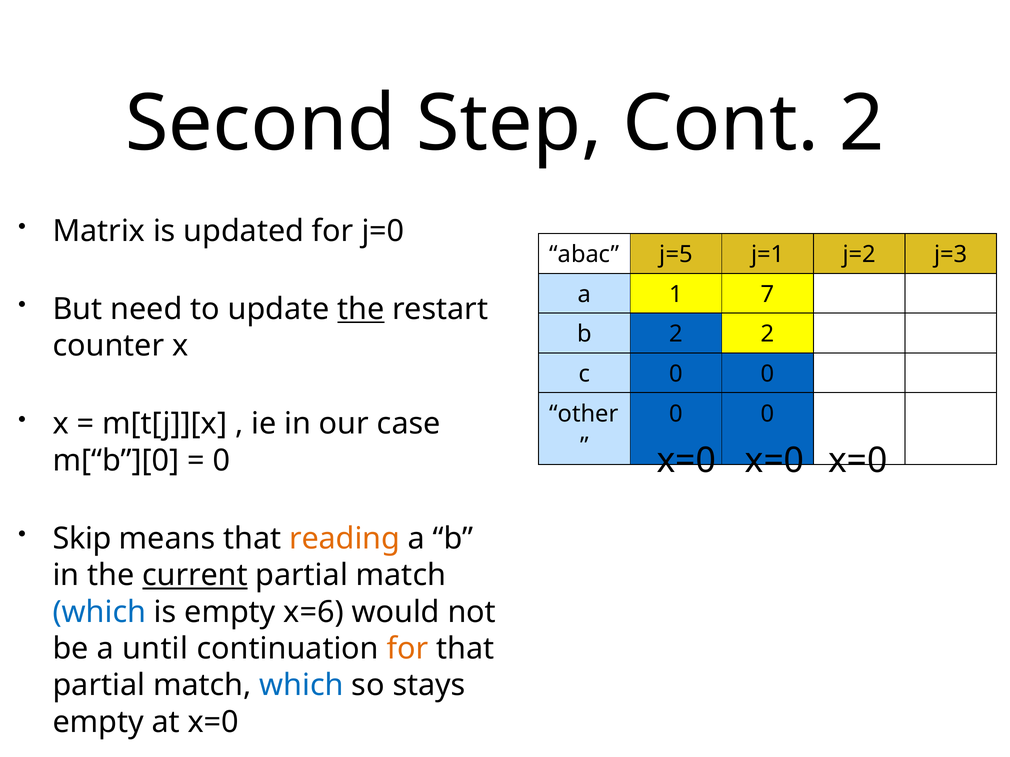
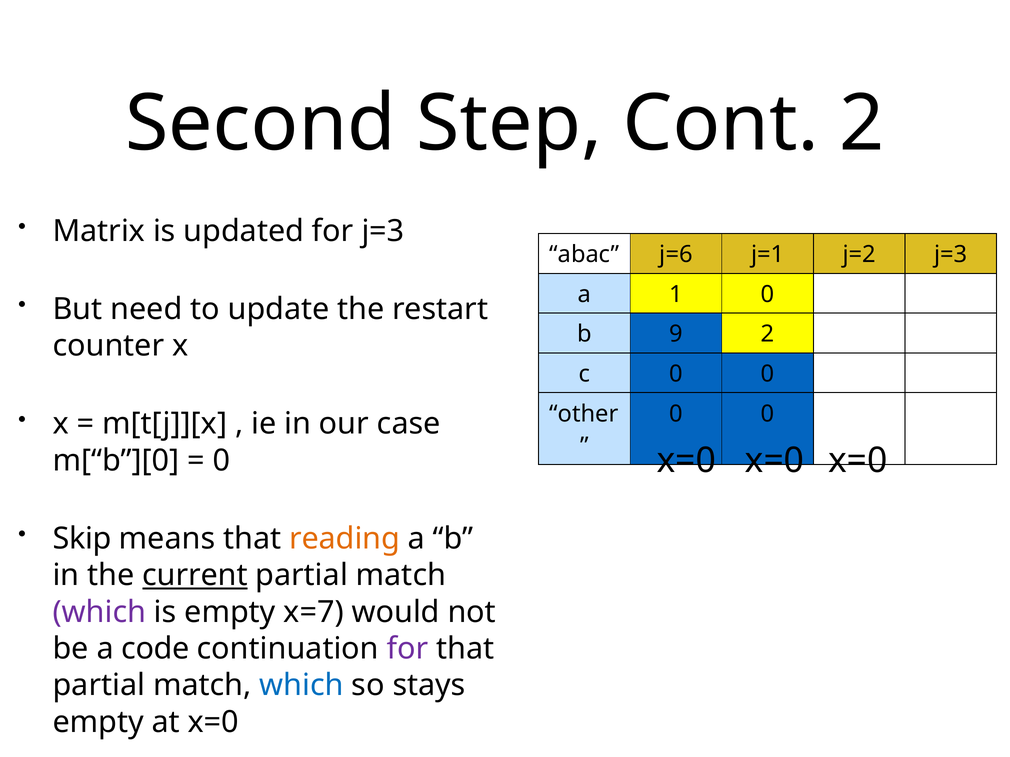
for j=0: j=0 -> j=3 (383, 231)
j=5: j=5 -> j=6 (676, 255)
1 7: 7 -> 0 (768, 295)
the underline: present -> none (361, 309)
b 2: 2 -> 9 (676, 334)
which colour: blue -> purple (99, 612)
x=6: x=6 -> x=7 (314, 612)
until: until -> code (155, 649)
for colour: orange -> purple (407, 649)
